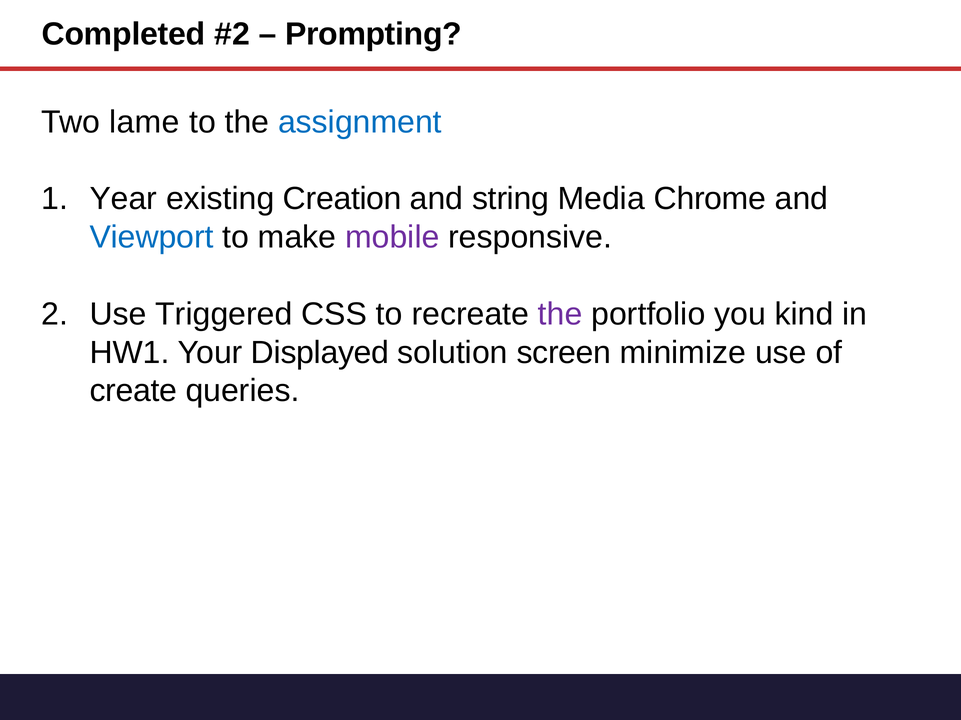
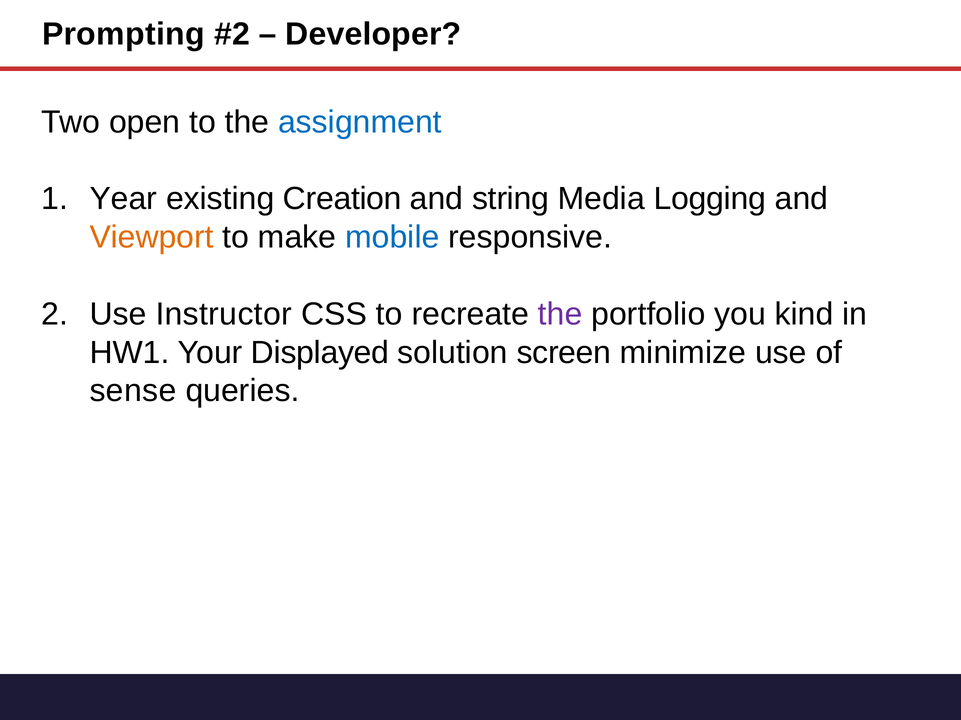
Completed: Completed -> Prompting (123, 34)
Prompting: Prompting -> Developer (373, 34)
lame: lame -> open (145, 122)
Chrome: Chrome -> Logging (710, 199)
Viewport colour: blue -> orange (152, 238)
mobile colour: purple -> blue (392, 238)
Triggered: Triggered -> Instructor (224, 314)
create: create -> sense (133, 391)
